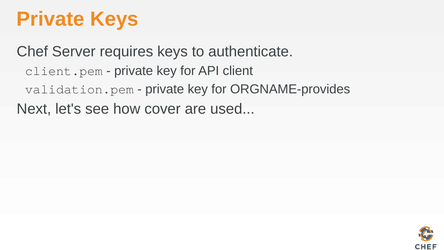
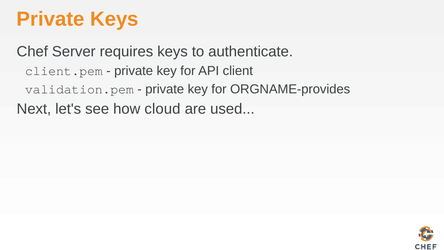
cover: cover -> cloud (162, 109)
